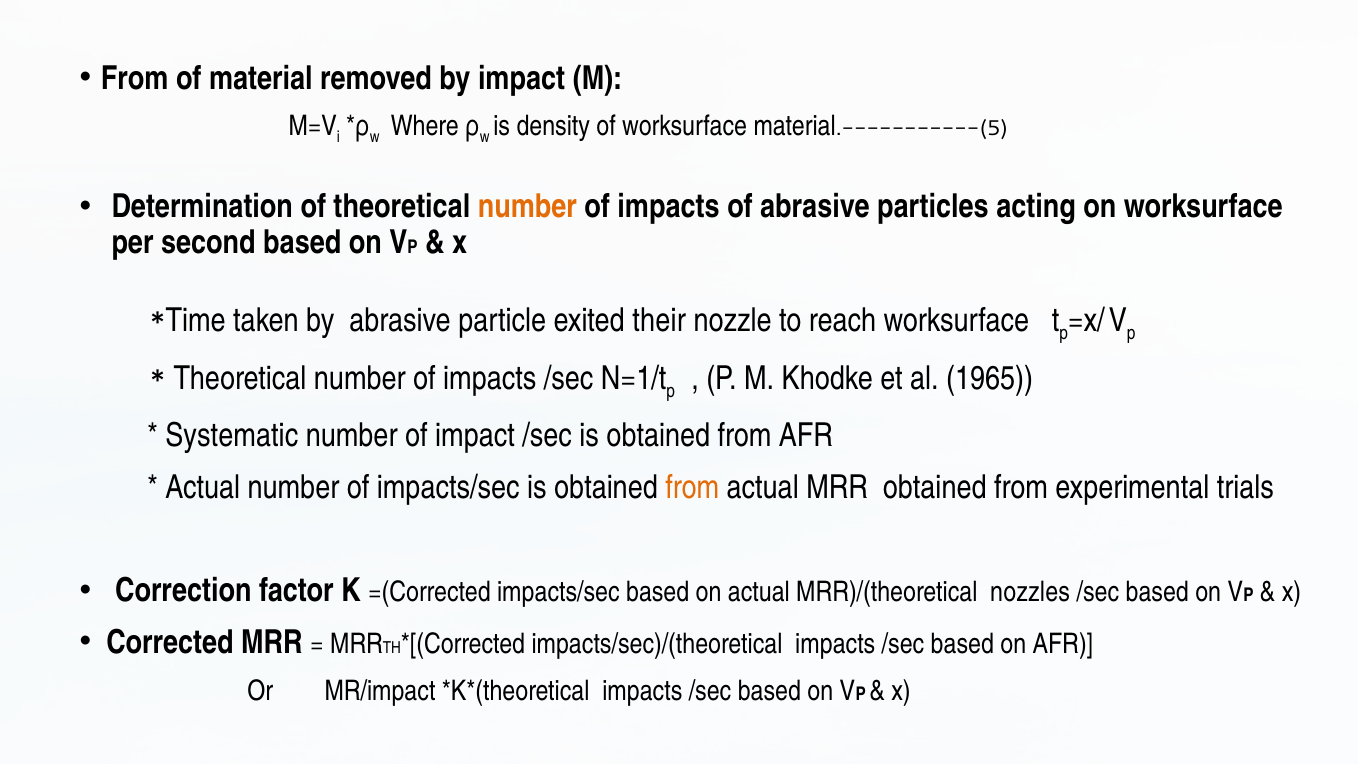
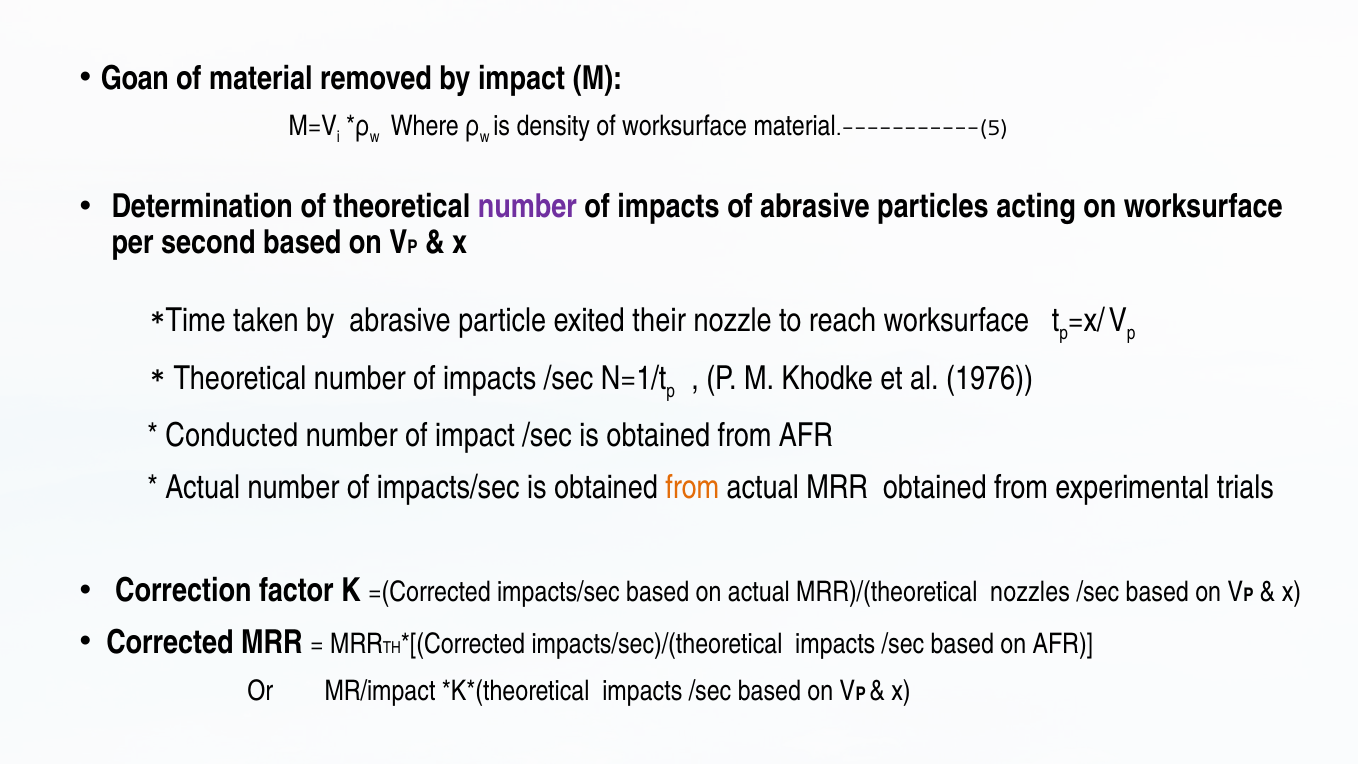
From: From -> Goan (135, 78)
number colour: orange -> purple (527, 207)
1965: 1965 -> 1976 (990, 378)
Systematic: Systematic -> Conducted (232, 435)
